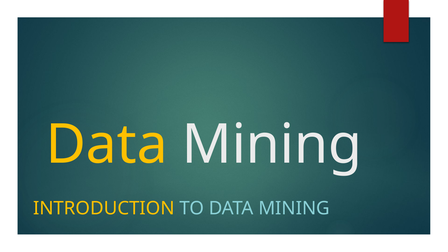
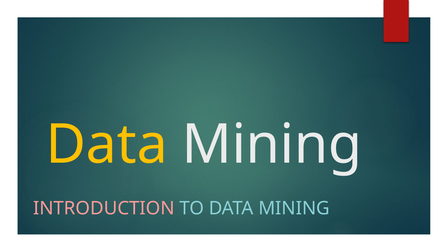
INTRODUCTION colour: yellow -> pink (104, 208)
